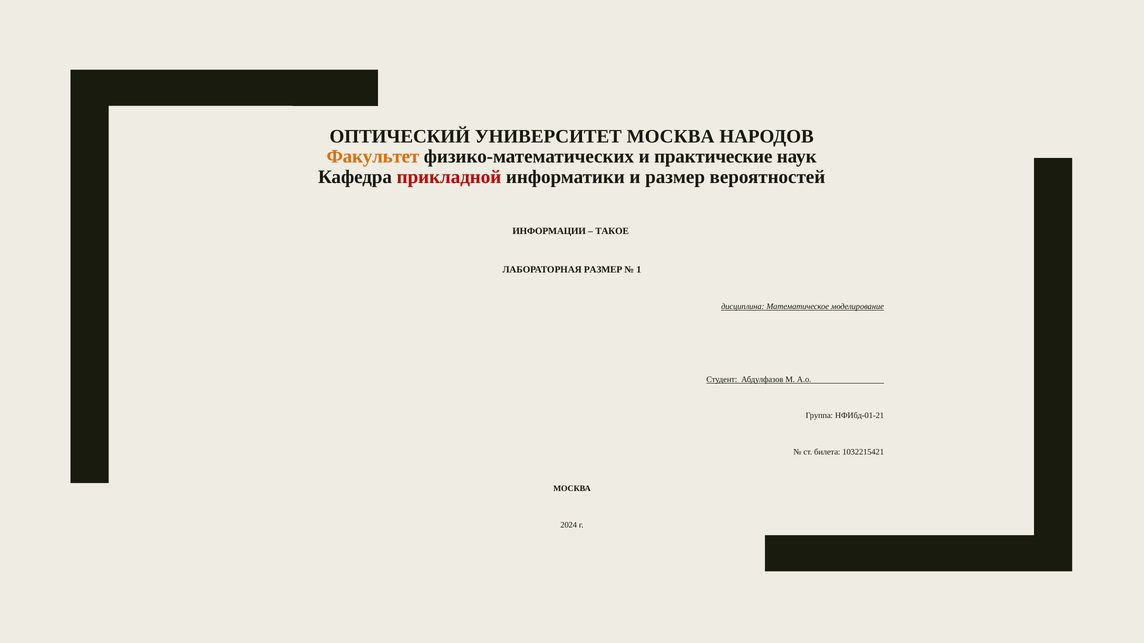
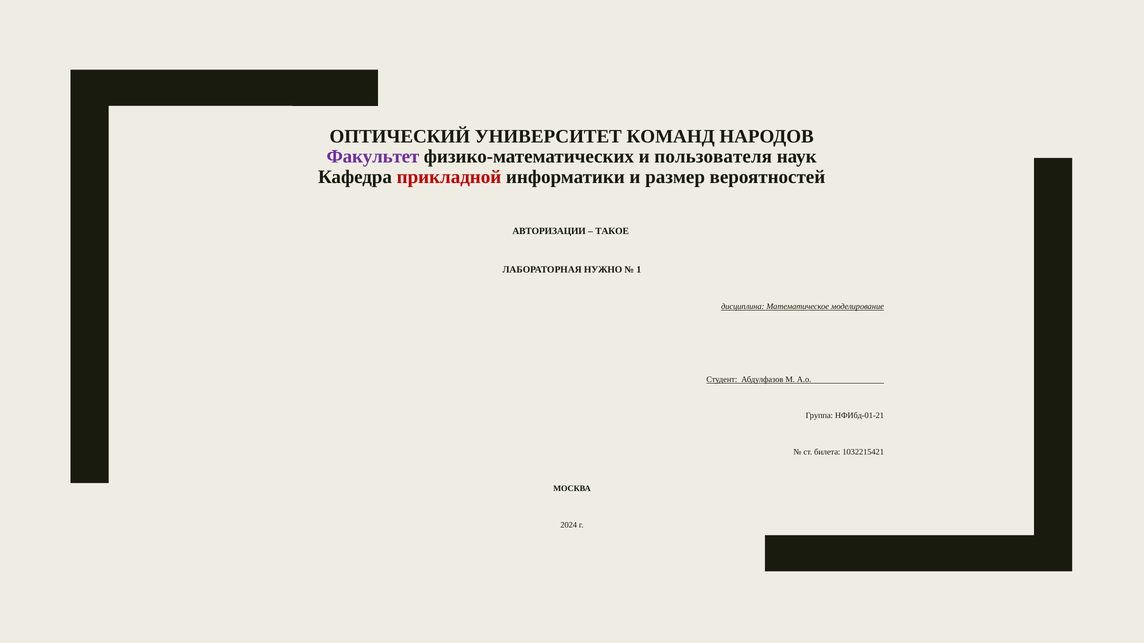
УНИВЕРСИТЕТ МОСКВА: МОСКВА -> КОМАНД (671, 136)
Факультет colour: orange -> purple (373, 157)
практические: практические -> пользователя (713, 157)
ИНФОРМАЦИИ: ИНФОРМАЦИИ -> АВТОРИЗАЦИИ (549, 231)
ЛАБОРАТОРНАЯ РАЗМЕР: РАЗМЕР -> НУЖНО (603, 270)
